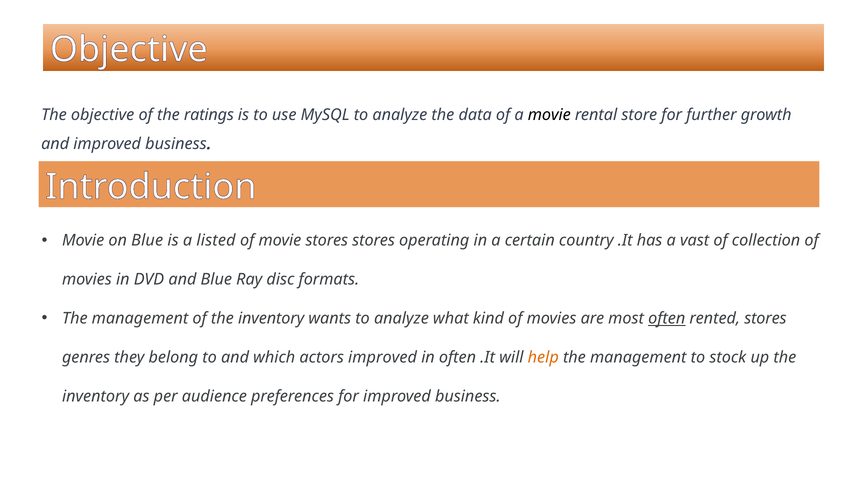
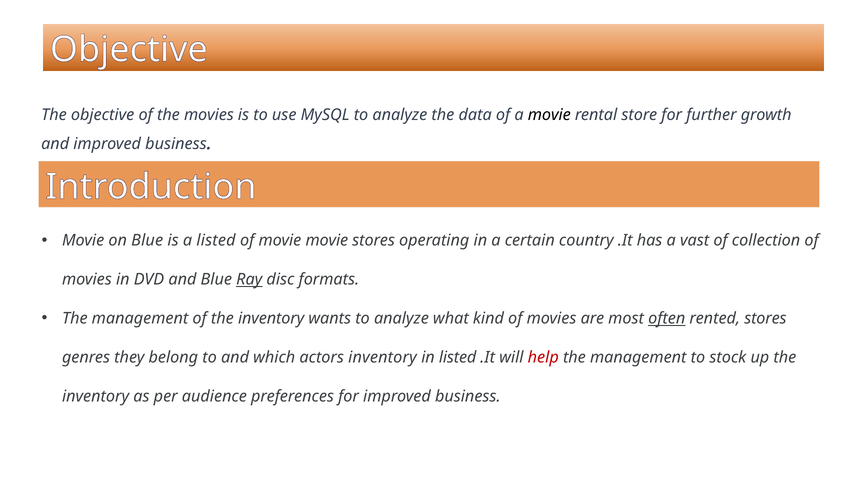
the ratings: ratings -> movies (209, 115)
movie stores: stores -> movie (327, 241)
Ray underline: none -> present (249, 280)
actors improved: improved -> inventory (382, 358)
in often: often -> listed (458, 358)
help colour: orange -> red (543, 358)
